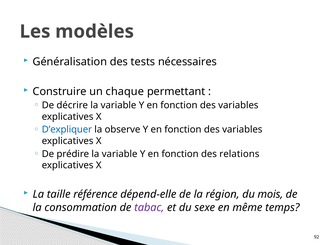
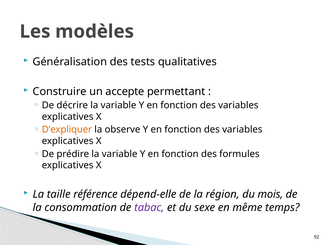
nécessaires: nécessaires -> qualitatives (187, 62)
chaque: chaque -> accepte (125, 92)
D’expliquer colour: blue -> orange (67, 130)
relations: relations -> formules (239, 154)
